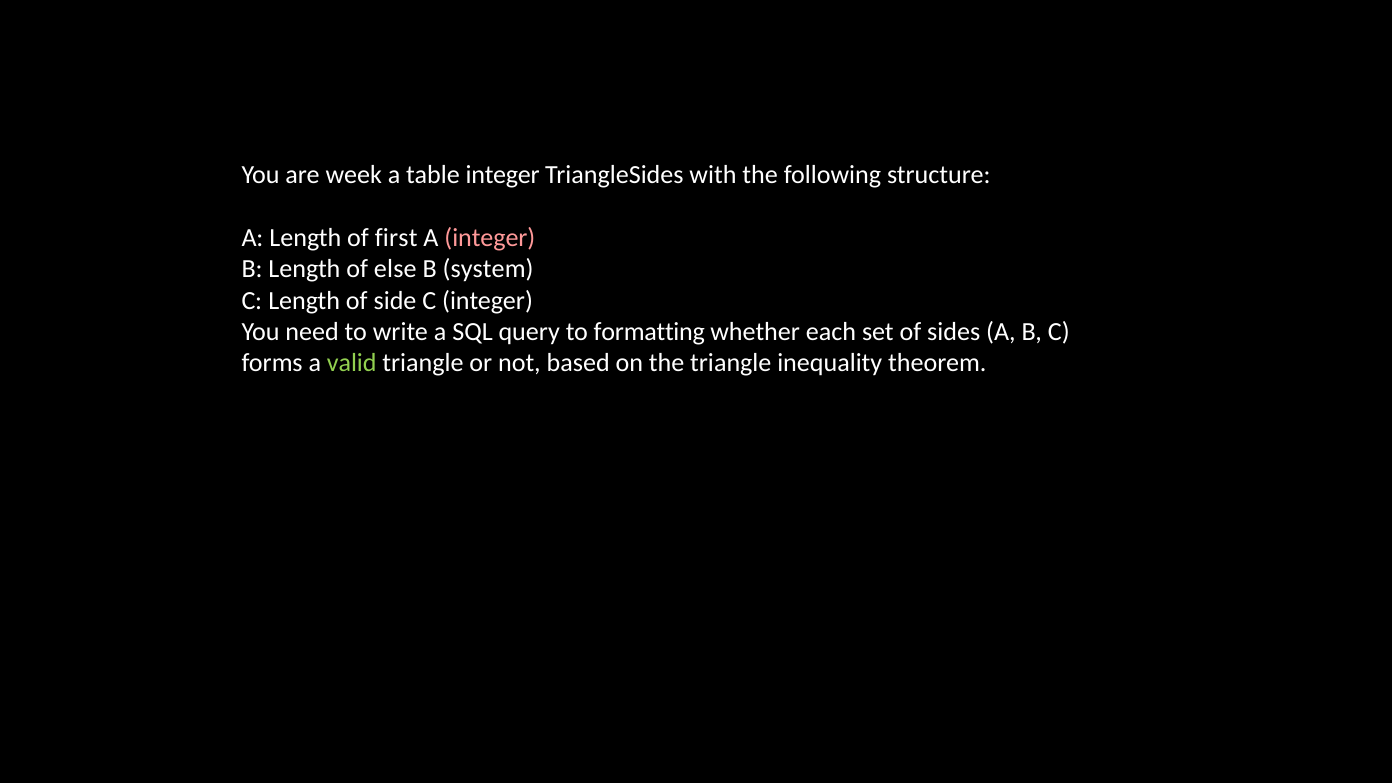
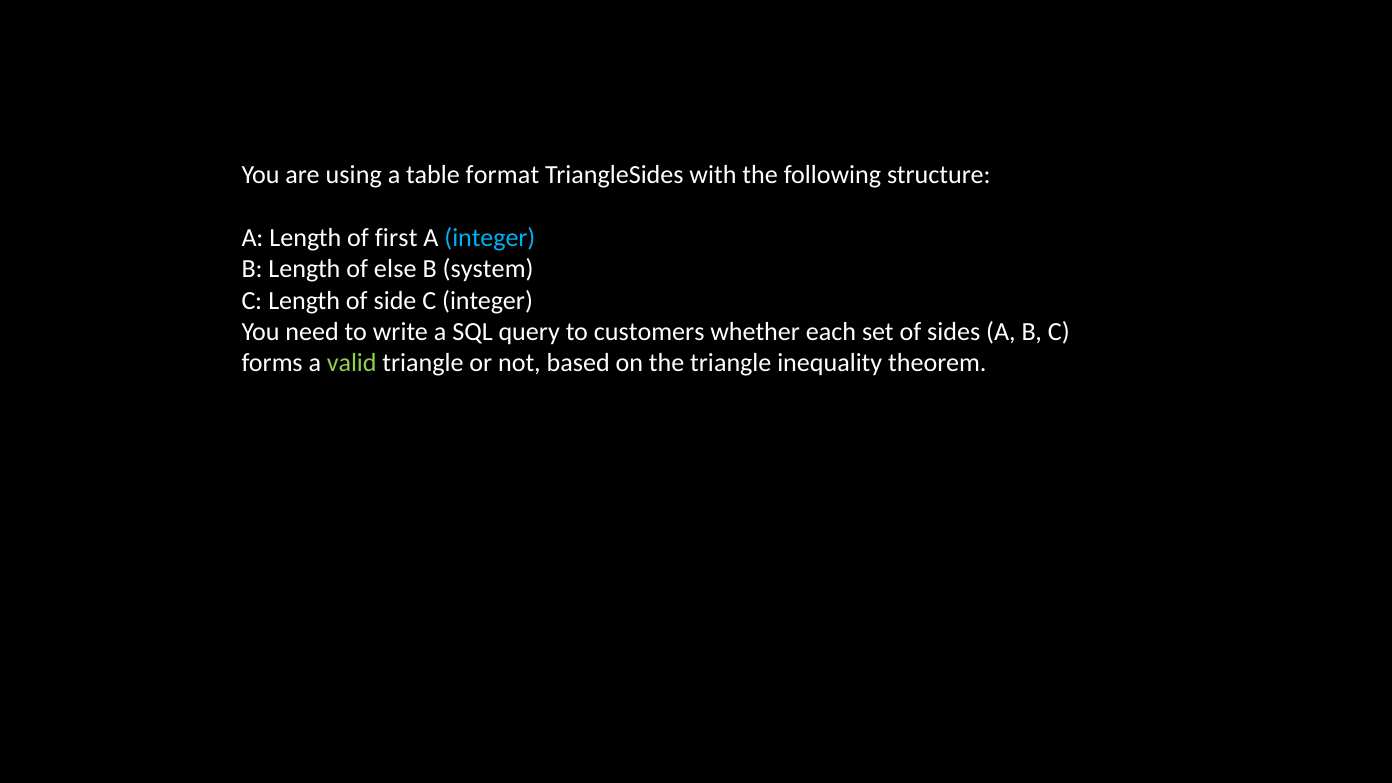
week: week -> using (354, 175)
table integer: integer -> format (502, 175)
integer colour: pink -> light blue (490, 238)
formatting: formatting -> customers (649, 332)
